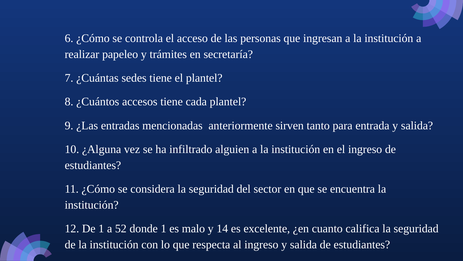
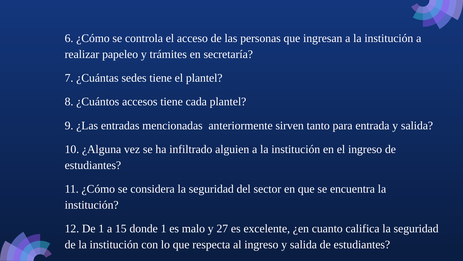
52: 52 -> 15 (121, 228)
14: 14 -> 27 (222, 228)
